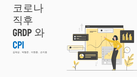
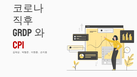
CPI colour: blue -> red (18, 45)
